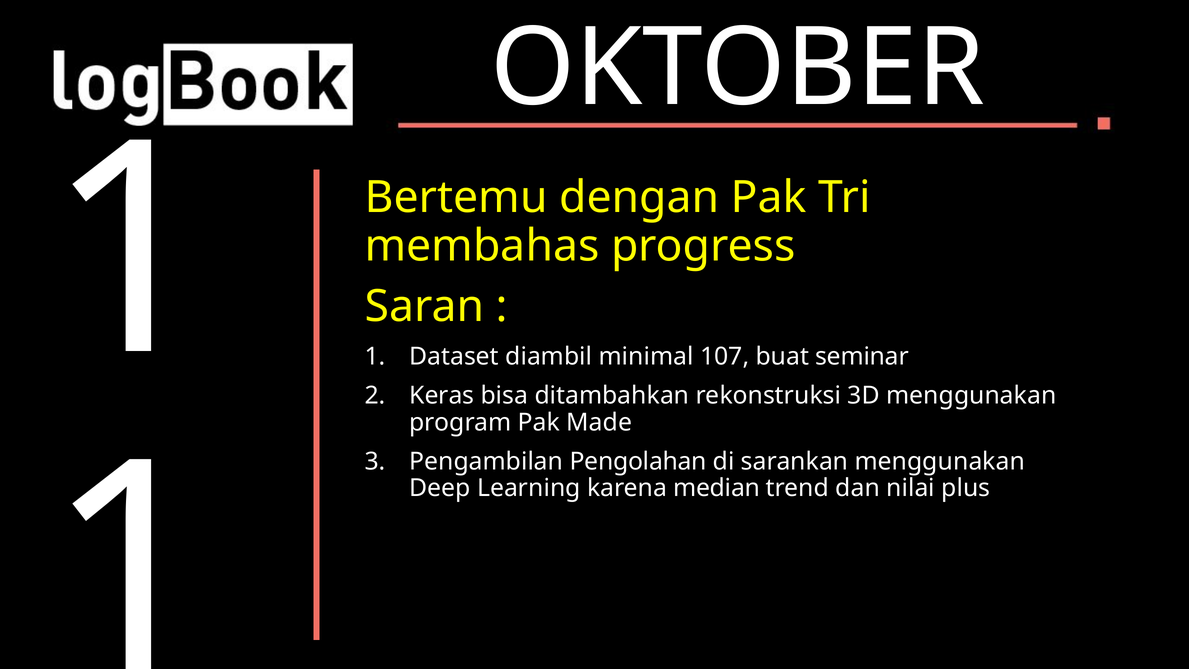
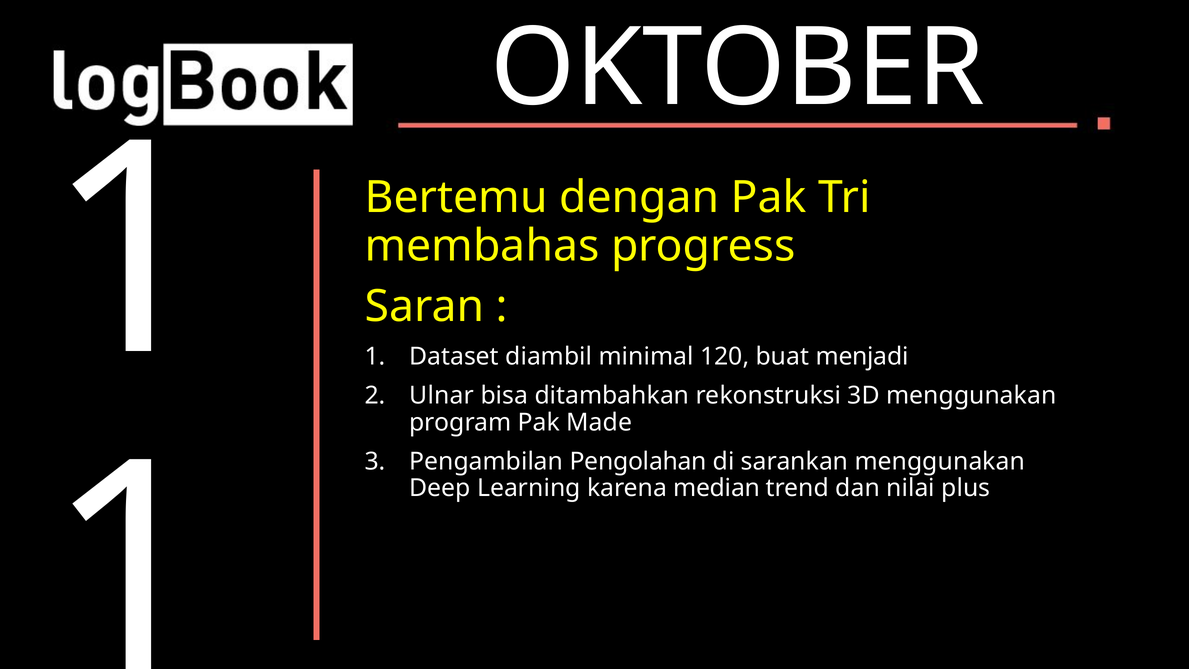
107: 107 -> 120 (725, 356)
seminar: seminar -> menjadi (862, 356)
Keras: Keras -> Ulnar (442, 395)
